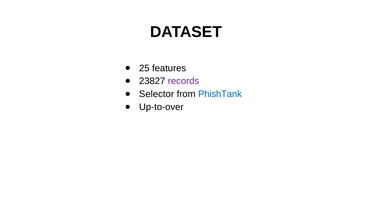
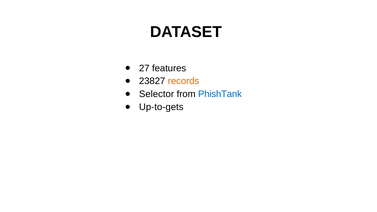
25: 25 -> 27 (144, 68)
records colour: purple -> orange (184, 81)
Up-to-over: Up-to-over -> Up-to-gets (161, 107)
